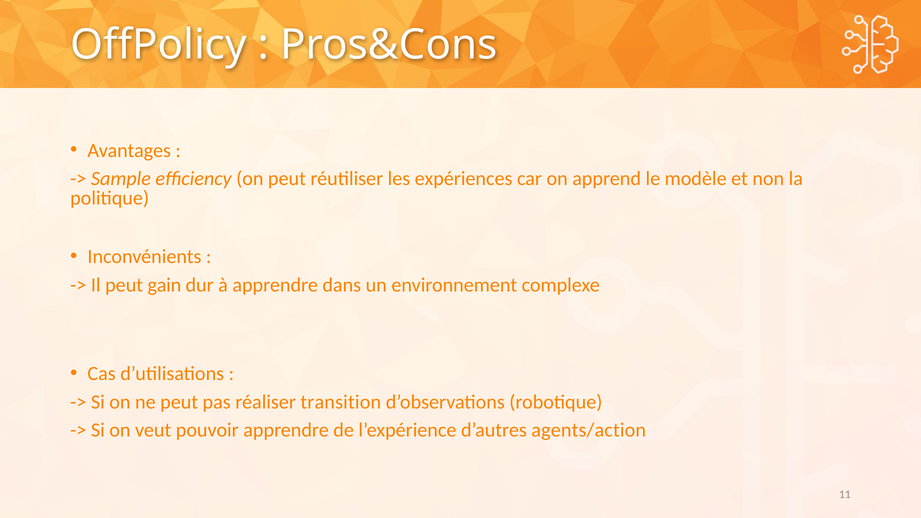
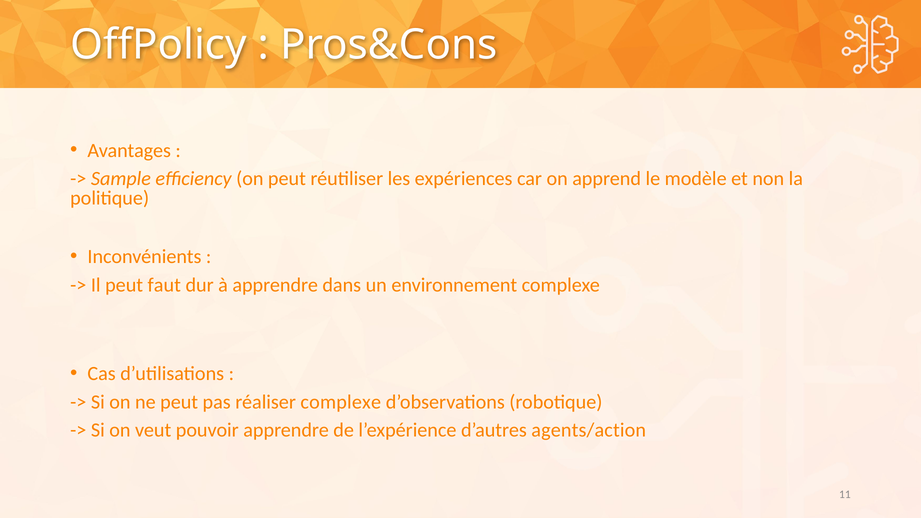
gain: gain -> faut (164, 285)
réaliser transition: transition -> complexe (341, 402)
